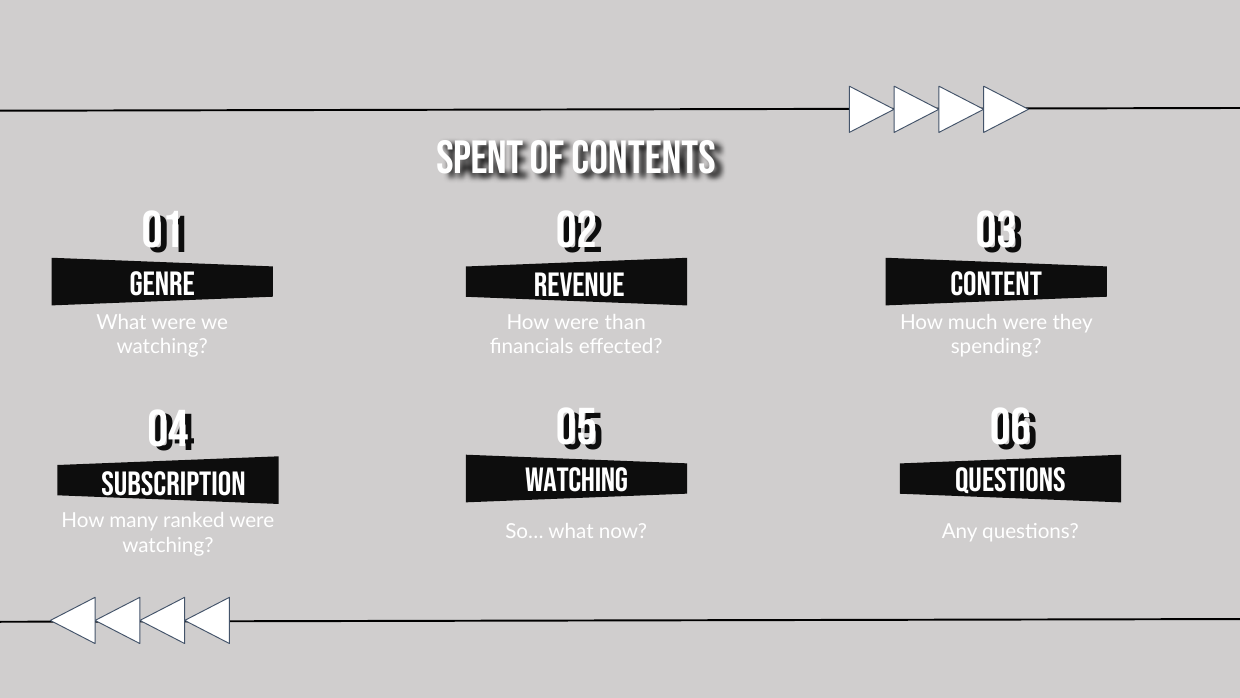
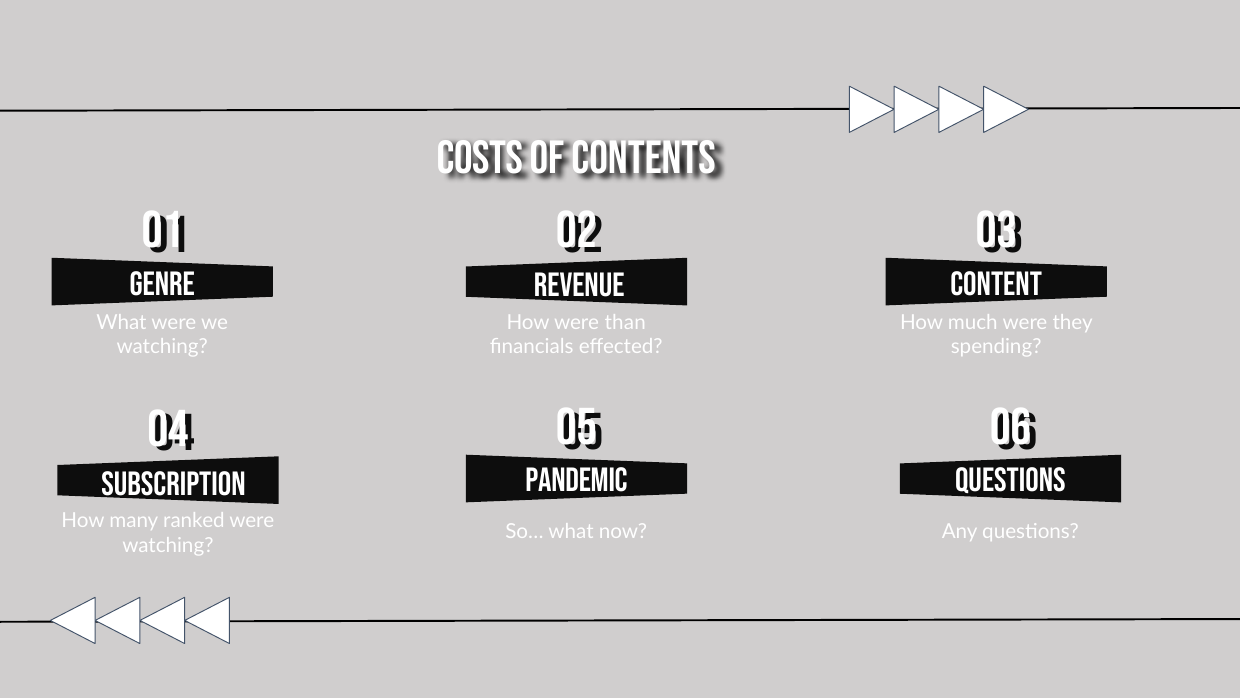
SPENT: SPENT -> COSTS (480, 158)
Watching: Watching -> Pandemic (577, 481)
